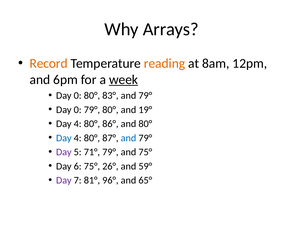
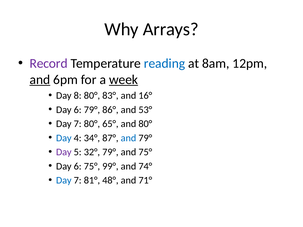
Record colour: orange -> purple (49, 64)
reading colour: orange -> blue (164, 64)
and underline: none -> present (40, 80)
0: 0 -> 8 (78, 96)
83° and 79°: 79° -> 16° (145, 96)
0: 0 -> 6 (78, 110)
79° 80°: 80° -> 86° (110, 110)
19°: 19° -> 53° (145, 110)
4: 4 -> 7 (78, 124)
86°: 86° -> 65° (110, 124)
80°: 80° -> 34° (92, 138)
71°: 71° -> 32° (92, 152)
26°: 26° -> 99° (110, 166)
59°: 59° -> 74° (145, 166)
Day colour: purple -> blue (64, 180)
96°: 96° -> 48° (110, 180)
65°: 65° -> 71° (145, 180)
